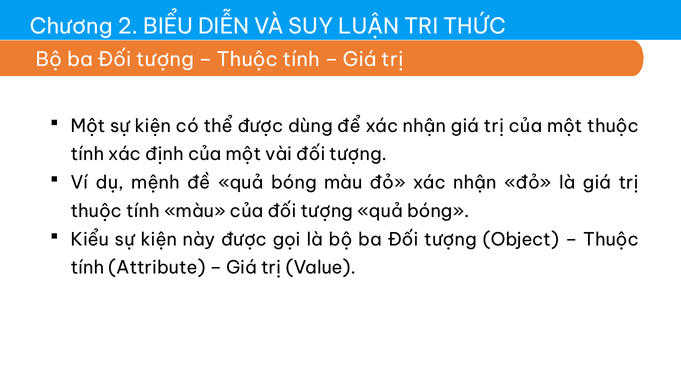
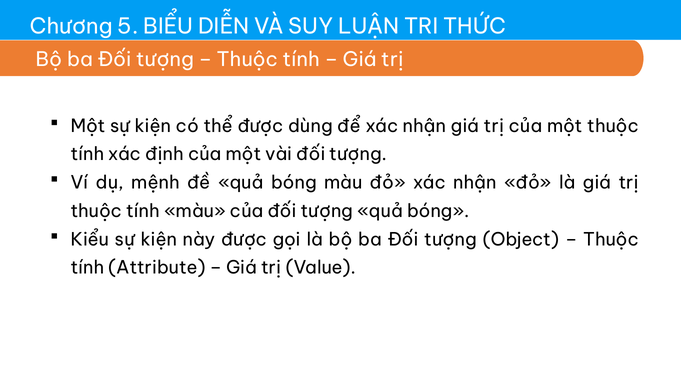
2: 2 -> 5 (128, 26)
